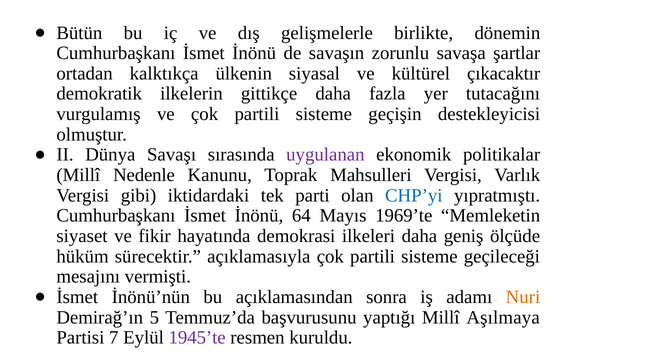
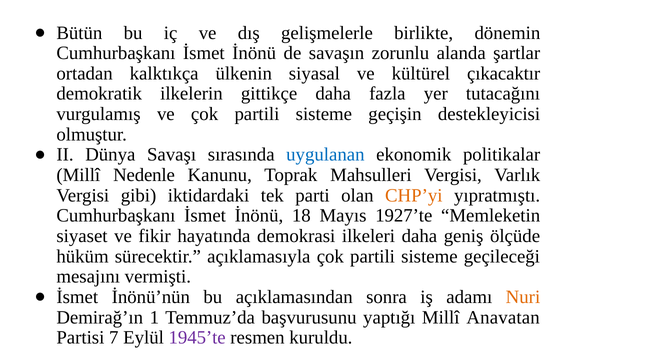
savaşa: savaşa -> alanda (461, 53)
uygulanan colour: purple -> blue (325, 155)
CHP’yi colour: blue -> orange (414, 195)
64: 64 -> 18 (301, 216)
1969’te: 1969’te -> 1927’te (404, 216)
5: 5 -> 1 (154, 317)
Aşılmaya: Aşılmaya -> Anavatan (503, 317)
